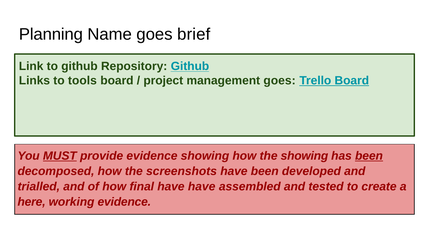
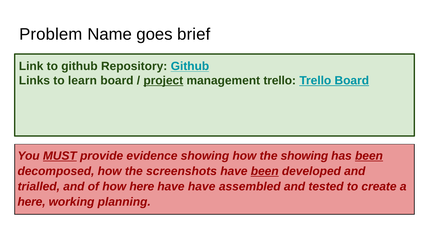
Planning: Planning -> Problem (51, 34)
tools: tools -> learn (82, 81)
project underline: none -> present (163, 81)
management goes: goes -> trello (280, 81)
been underline: none -> present (265, 171)
how final: final -> here (142, 187)
working evidence: evidence -> planning (124, 202)
